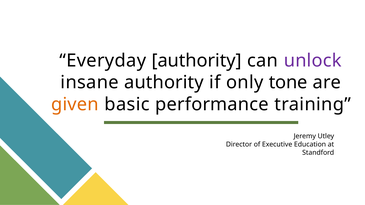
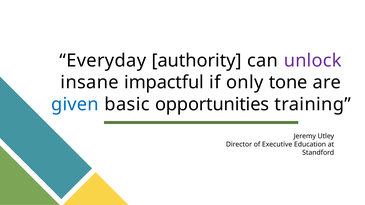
insane authority: authority -> impactful (164, 83)
given colour: orange -> blue (75, 104)
performance: performance -> opportunities (212, 104)
